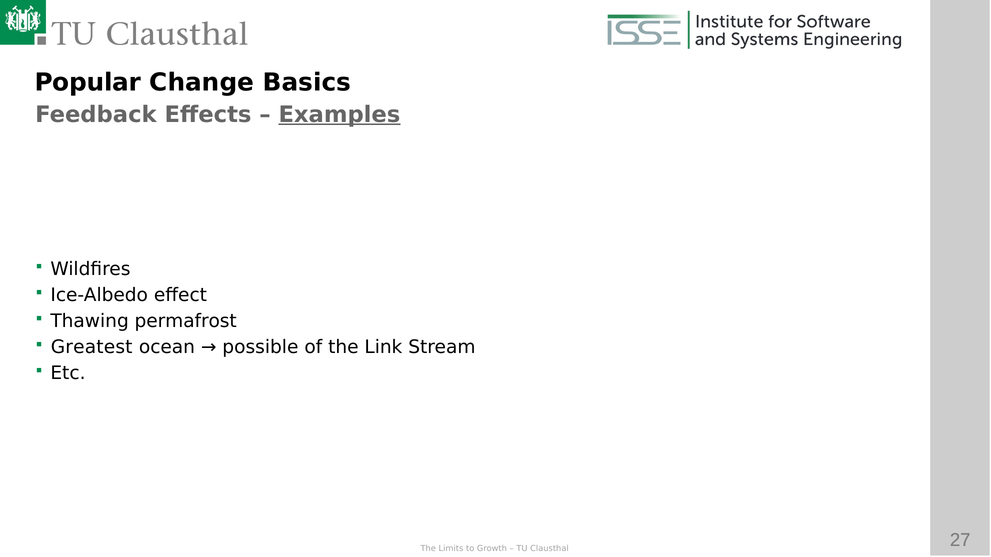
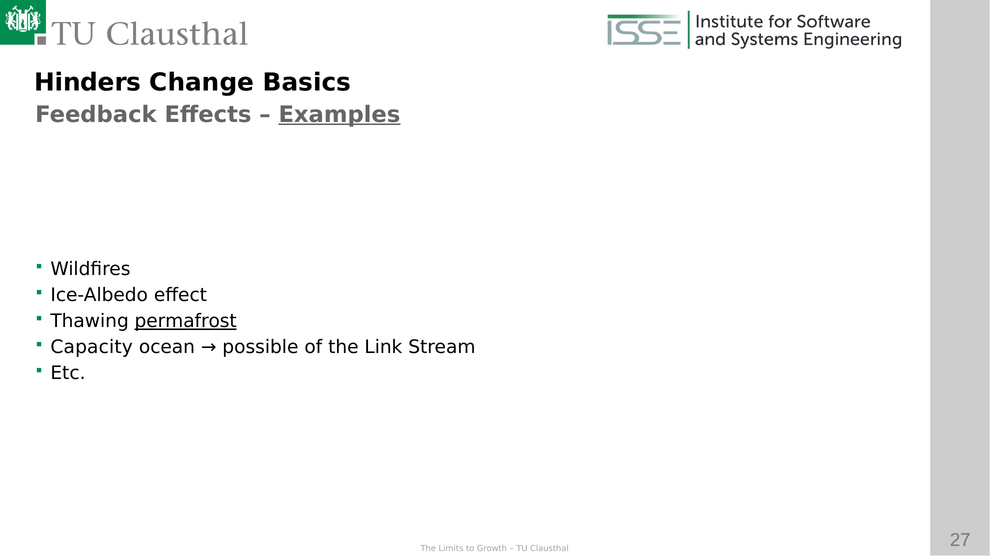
Popular: Popular -> Hinders (88, 82)
permafrost underline: none -> present (186, 322)
Greatest: Greatest -> Capacity (92, 348)
